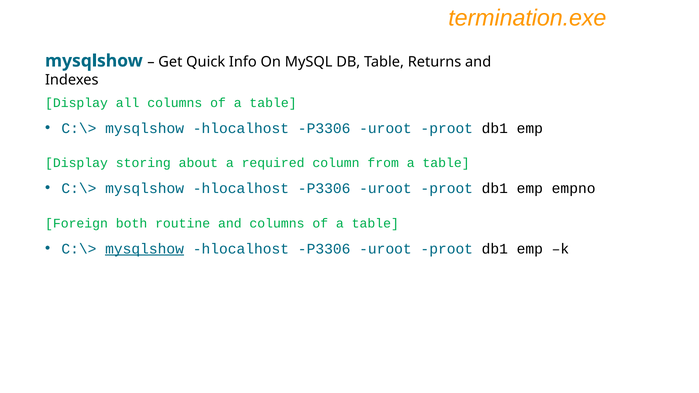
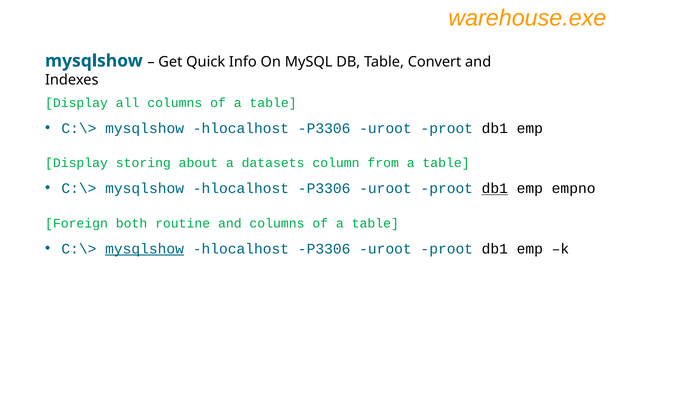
termination.exe: termination.exe -> warehouse.exe (527, 18)
Returns: Returns -> Convert (435, 62)
required: required -> datasets (273, 163)
db1 underline: none -> present (495, 189)
